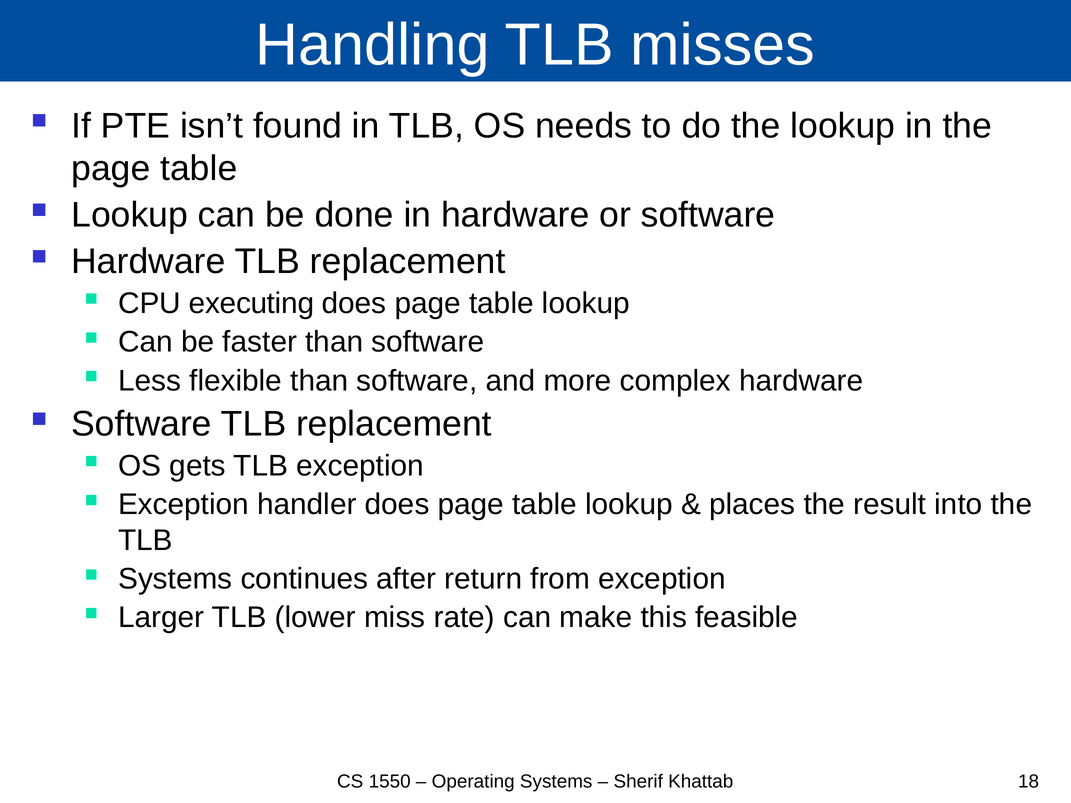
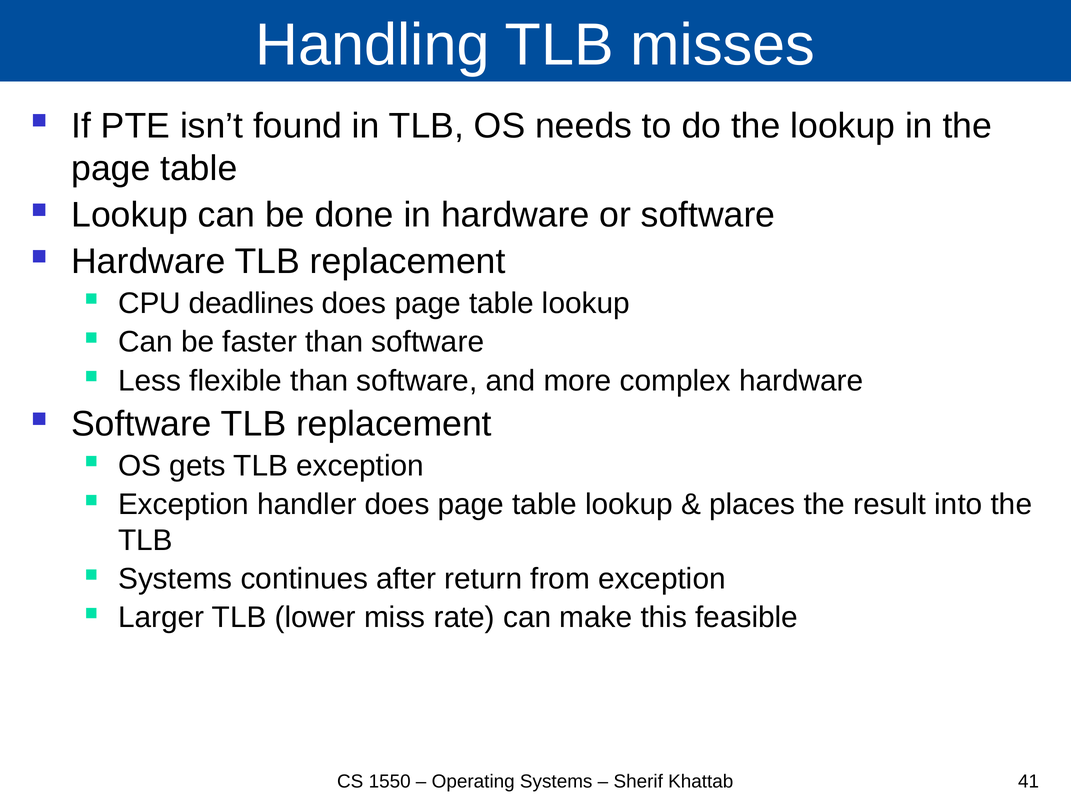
executing: executing -> deadlines (252, 303)
18: 18 -> 41 (1029, 782)
